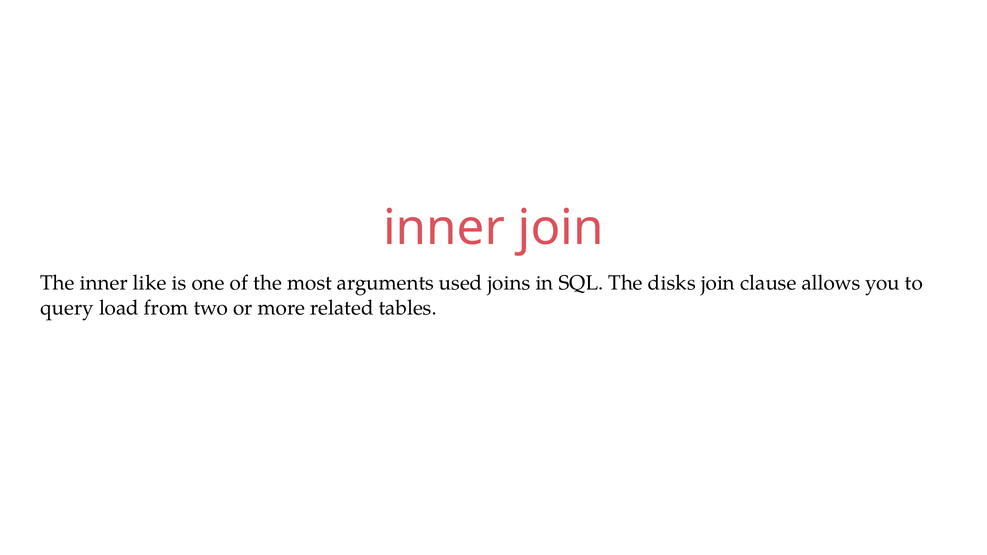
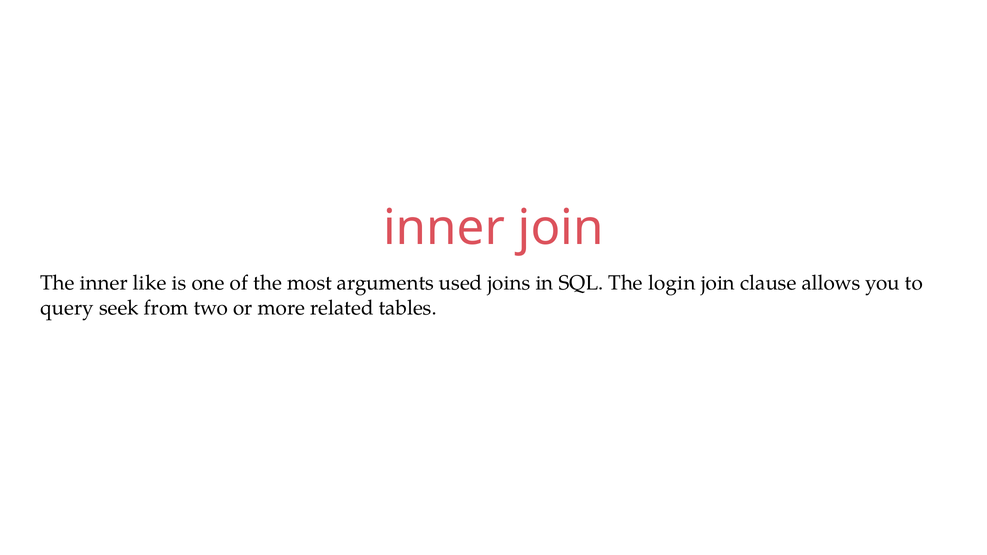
disks: disks -> login (672, 283)
load: load -> seek (119, 308)
